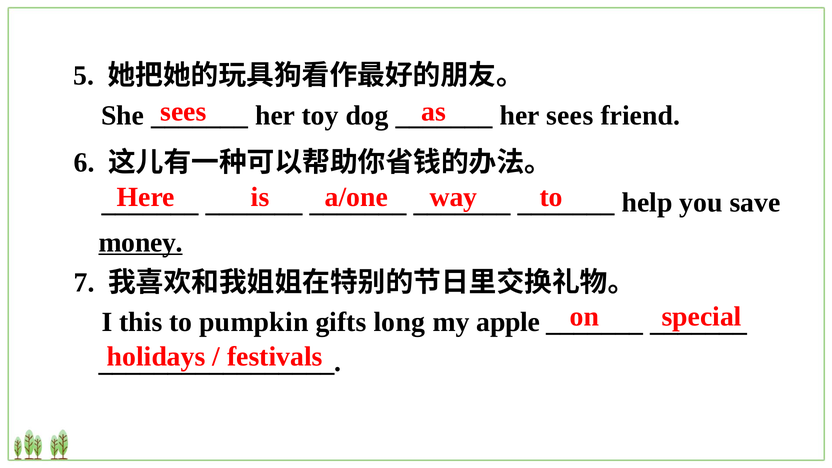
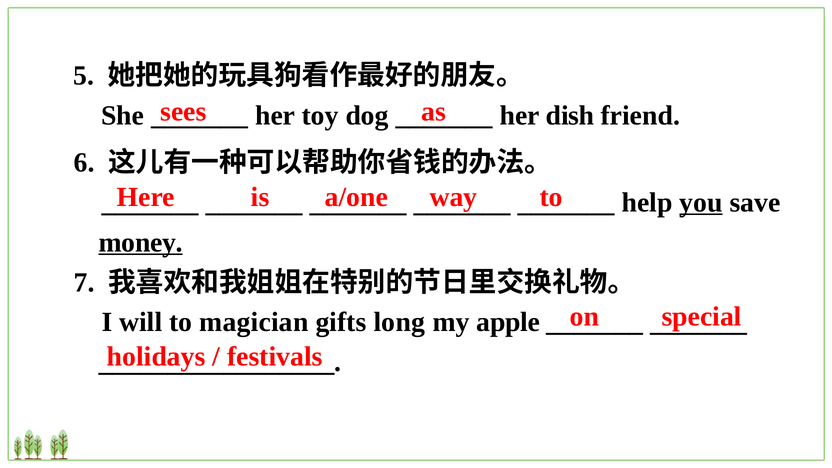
her sees: sees -> dish (570, 115)
you underline: none -> present (701, 202)
this: this -> will (141, 322)
pumpkin: pumpkin -> magician (254, 322)
